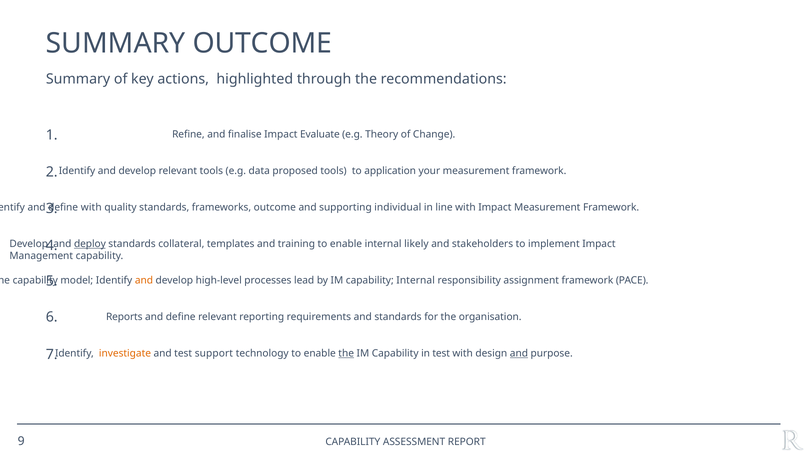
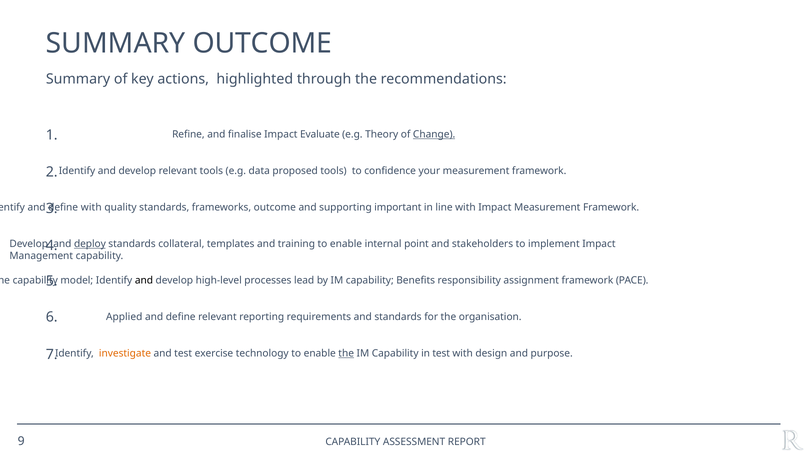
Change underline: none -> present (434, 134)
application: application -> confidence (390, 171)
individual: individual -> important (398, 207)
likely: likely -> point (416, 244)
and colour: orange -> black (144, 280)
capability Internal: Internal -> Benefits (416, 280)
Reports: Reports -> Applied (124, 317)
support: support -> exercise (214, 353)
and underline: present -> none (519, 353)
